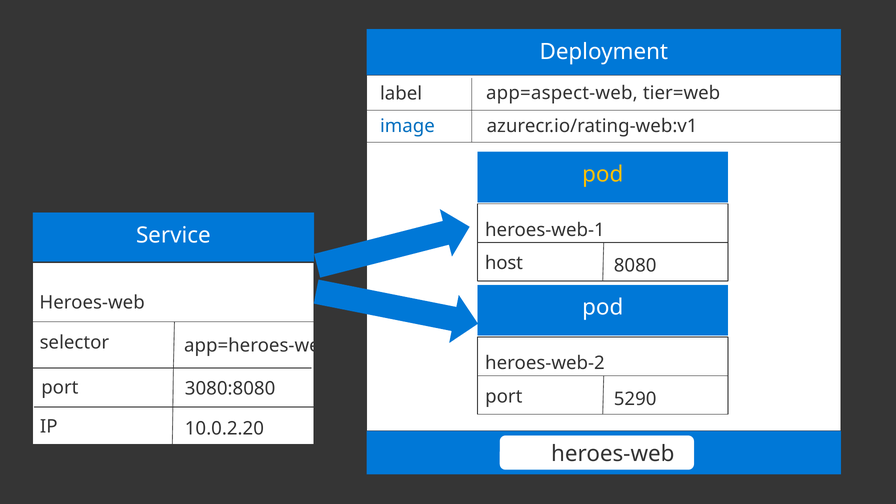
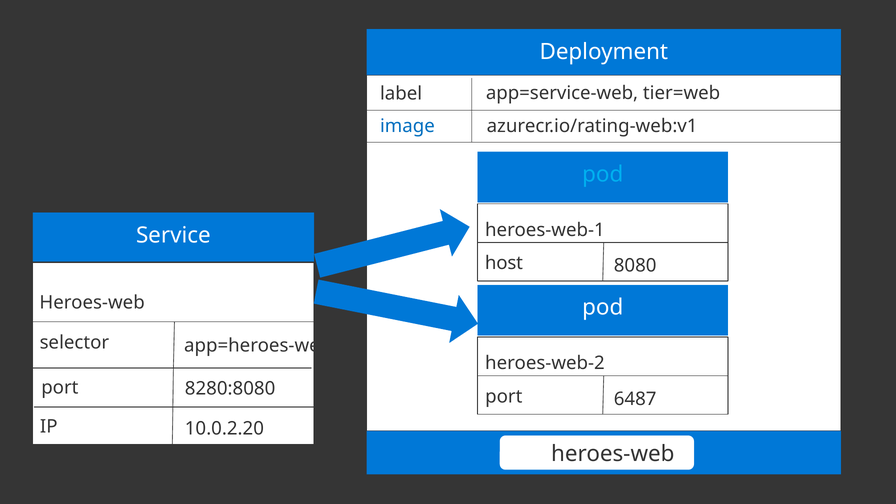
app=aspect-web: app=aspect-web -> app=service-web (562, 93)
pod colour: yellow -> light blue (603, 174)
3080:8080: 3080:8080 -> 8280:8080 (230, 388)
5290: 5290 -> 6487 (635, 399)
